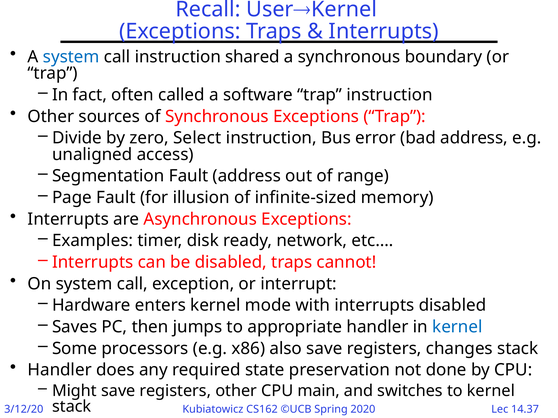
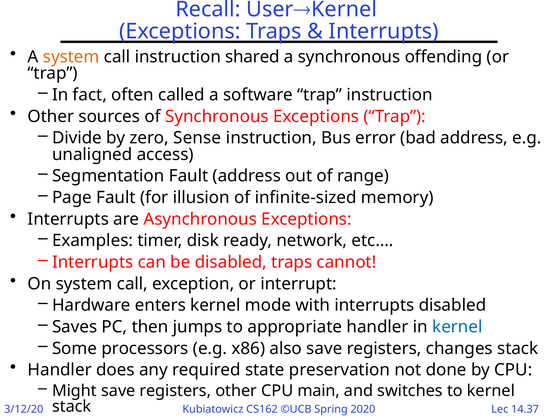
system colour: blue -> orange (71, 57)
boundary: boundary -> offending (443, 57)
Select: Select -> Sense (197, 138)
